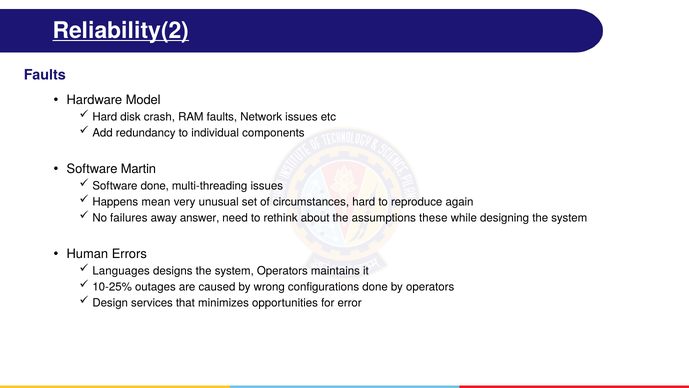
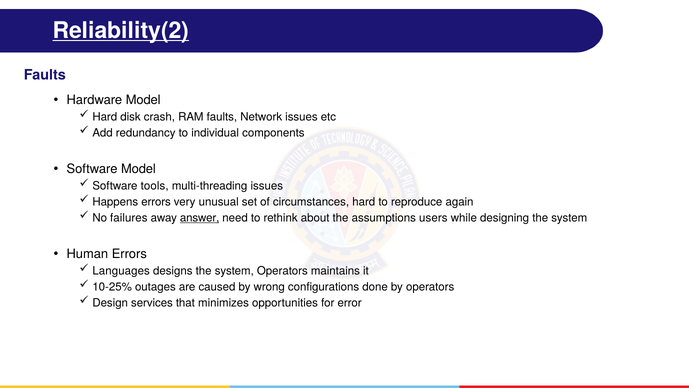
Software Martin: Martin -> Model (138, 169)
Software done: done -> tools (155, 186)
Happens mean: mean -> errors (156, 202)
answer underline: none -> present (200, 218)
these: these -> users (433, 218)
